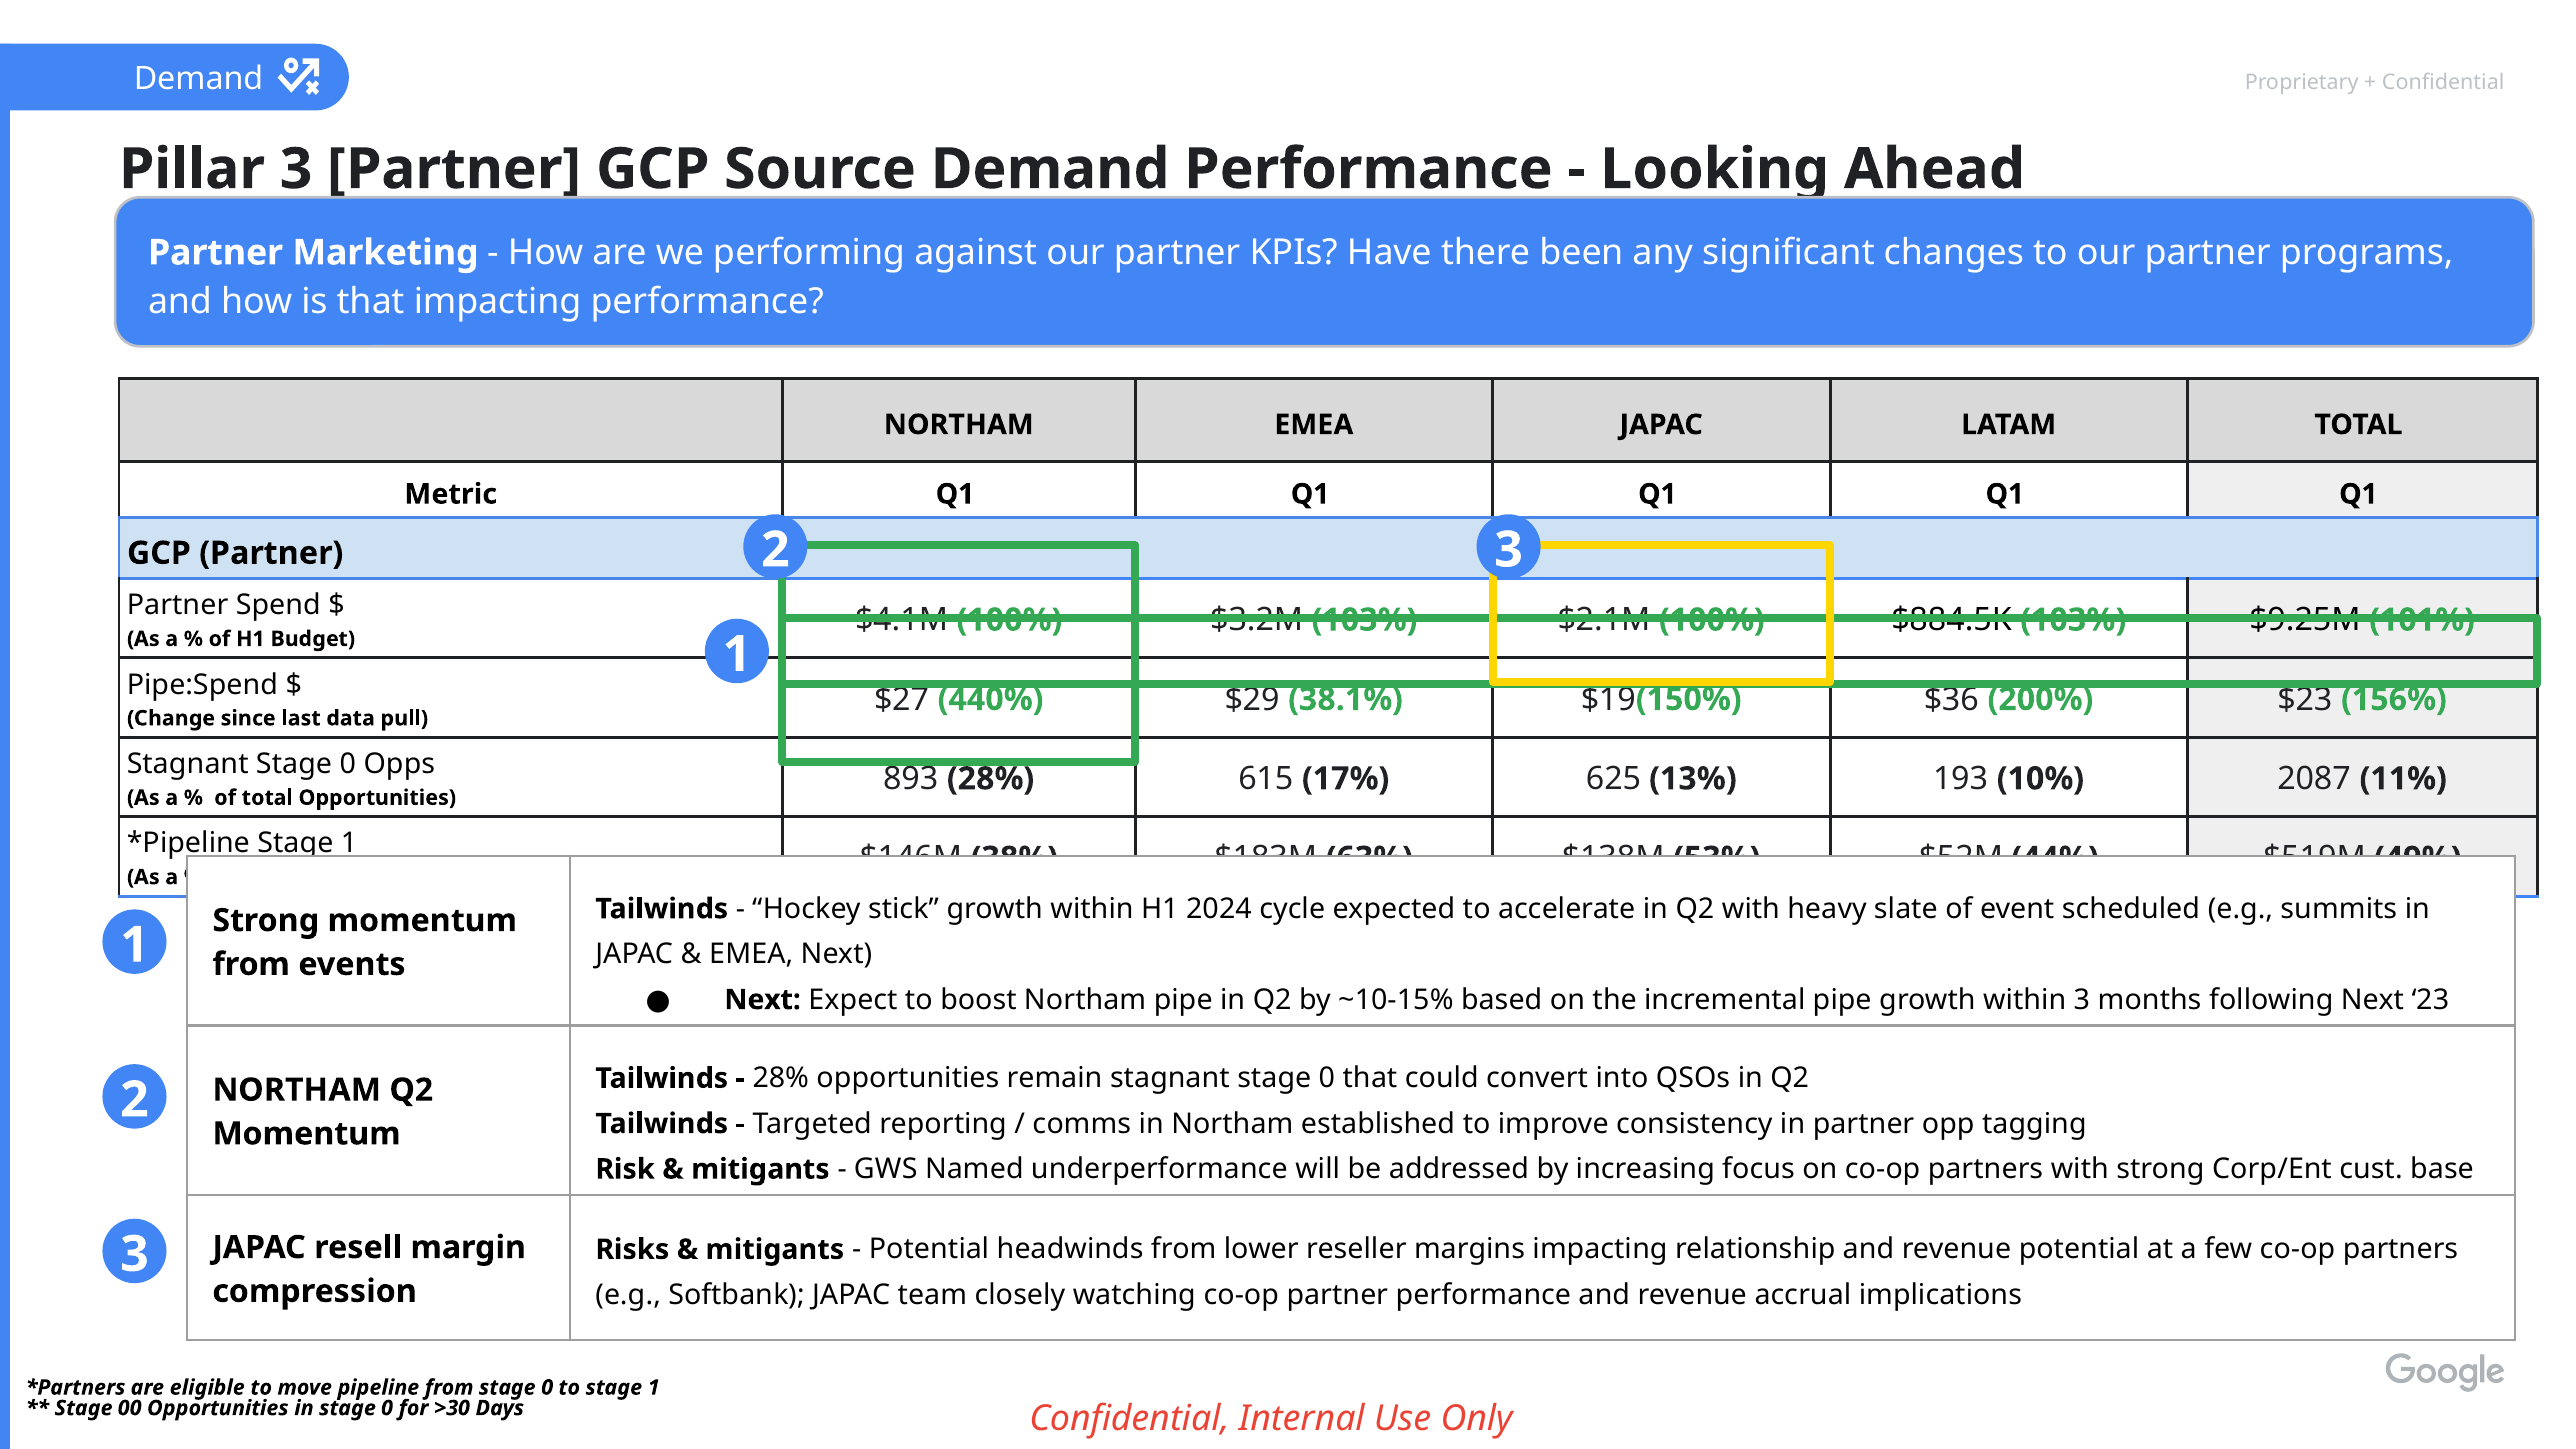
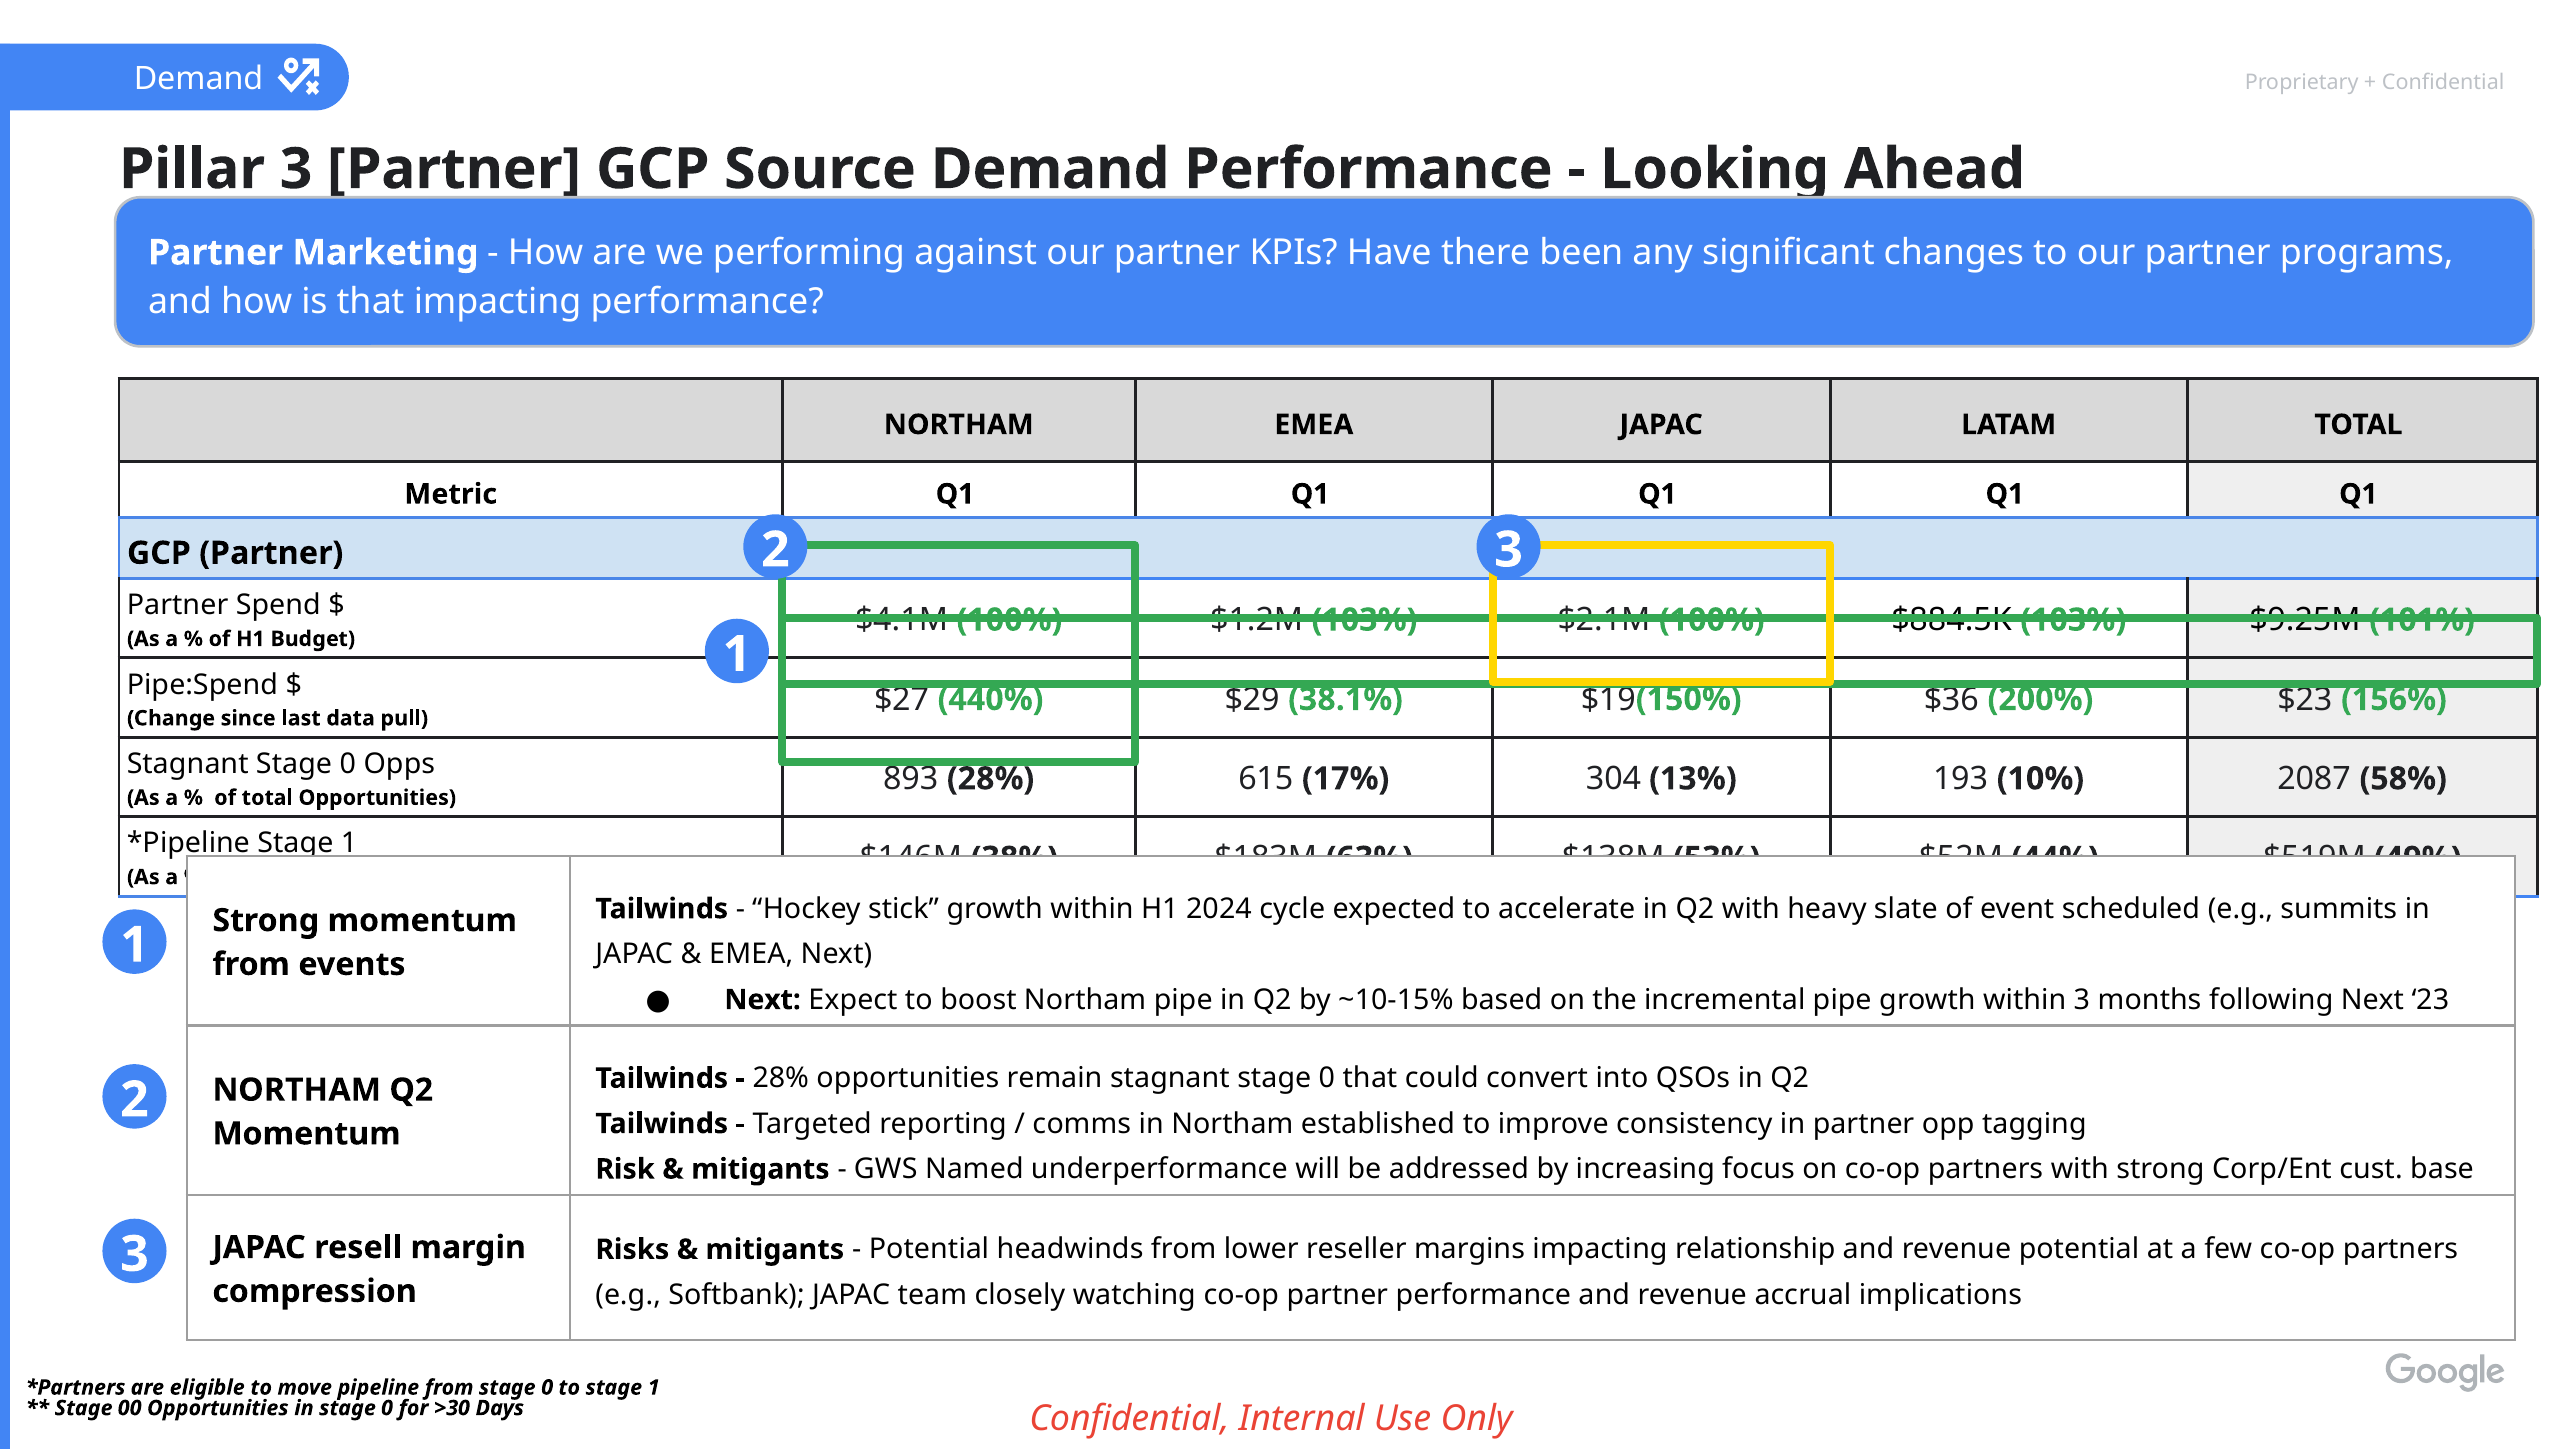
$3.2M: $3.2M -> $1.2M (1257, 620)
625: 625 -> 304 (1614, 779)
11%: 11% -> 58% (2403, 779)
